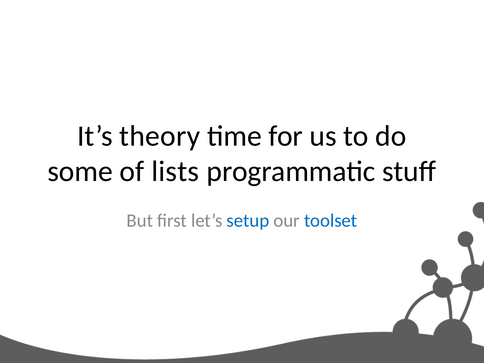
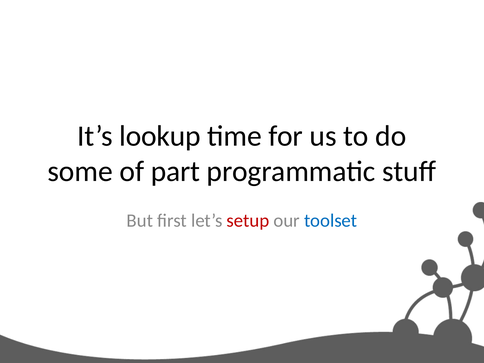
theory: theory -> lookup (160, 136)
lists: lists -> part (175, 171)
setup colour: blue -> red (248, 221)
